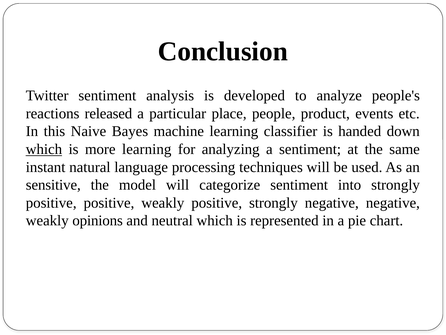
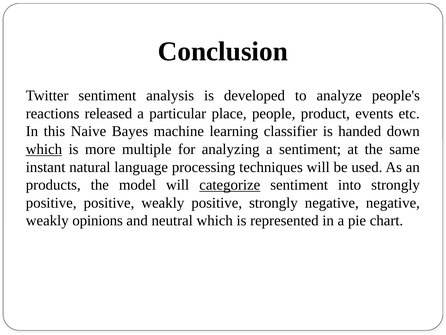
more learning: learning -> multiple (147, 149)
sensitive: sensitive -> products (53, 185)
categorize underline: none -> present (230, 185)
